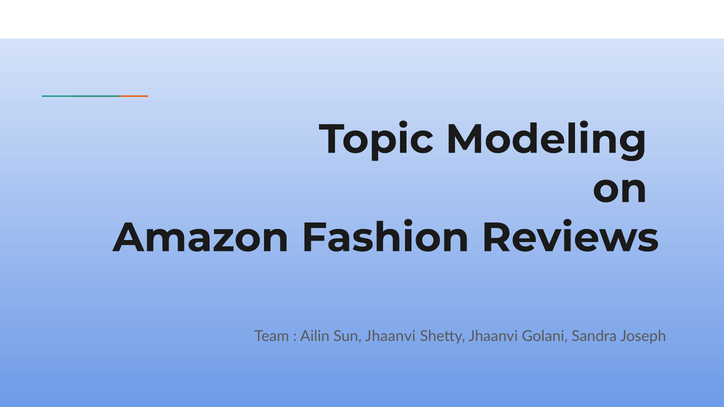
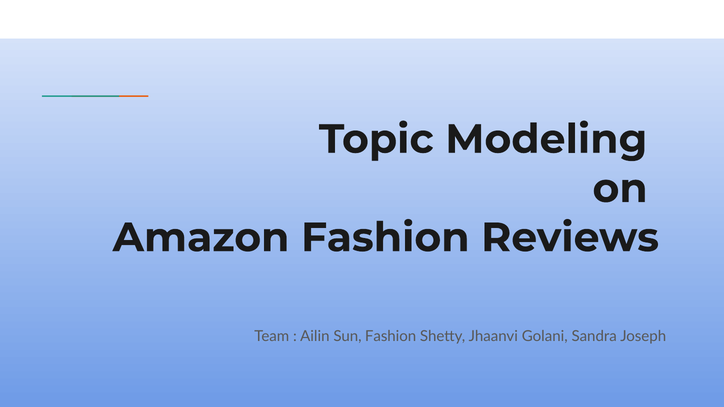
Sun Jhaanvi: Jhaanvi -> Fashion (391, 337)
